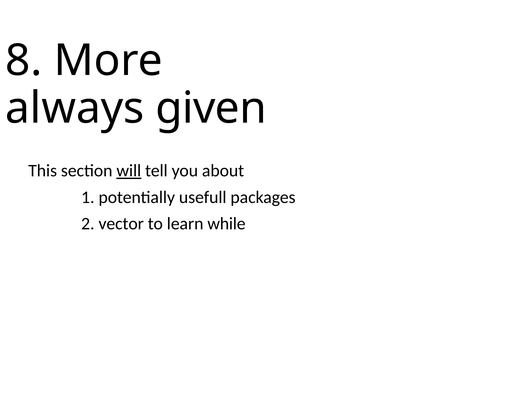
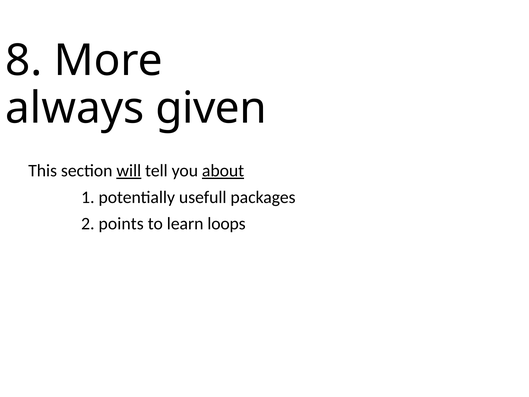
about underline: none -> present (223, 171)
vector: vector -> points (121, 223)
while: while -> loops (226, 223)
